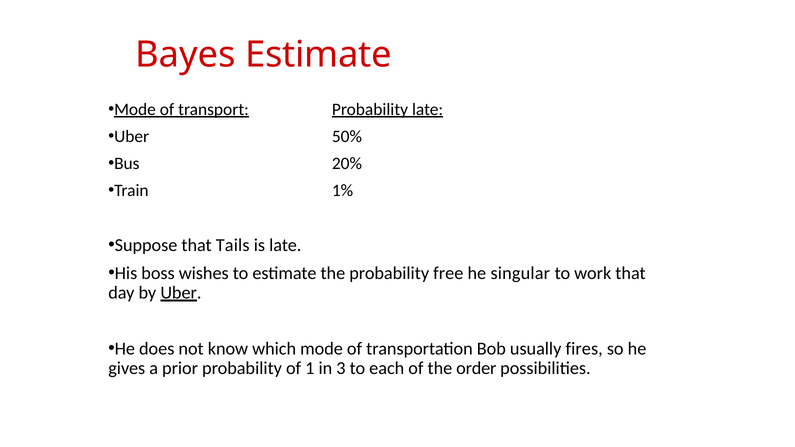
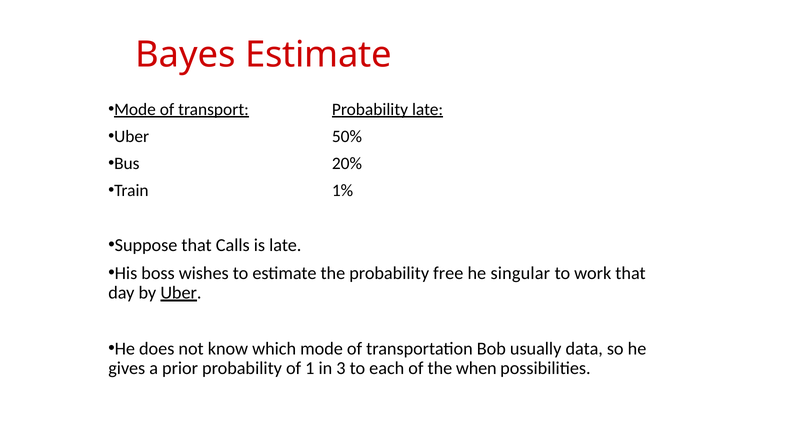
Tails: Tails -> Calls (233, 245)
fires: fires -> data (584, 349)
order: order -> when (476, 368)
